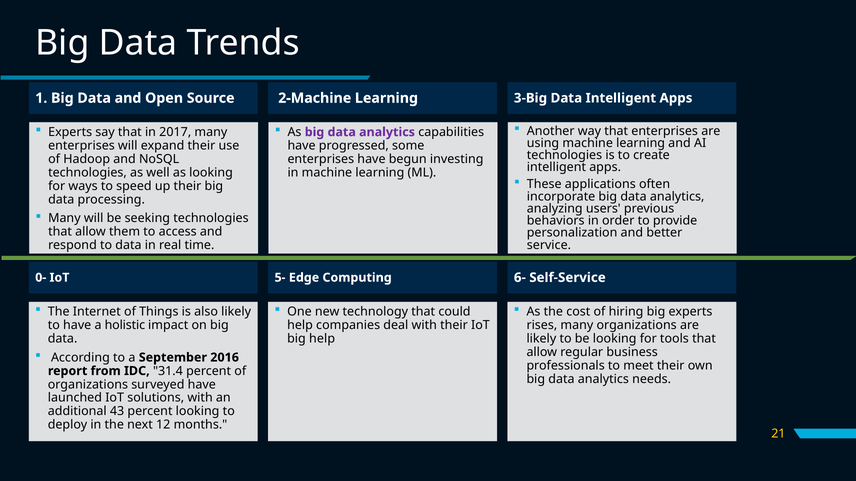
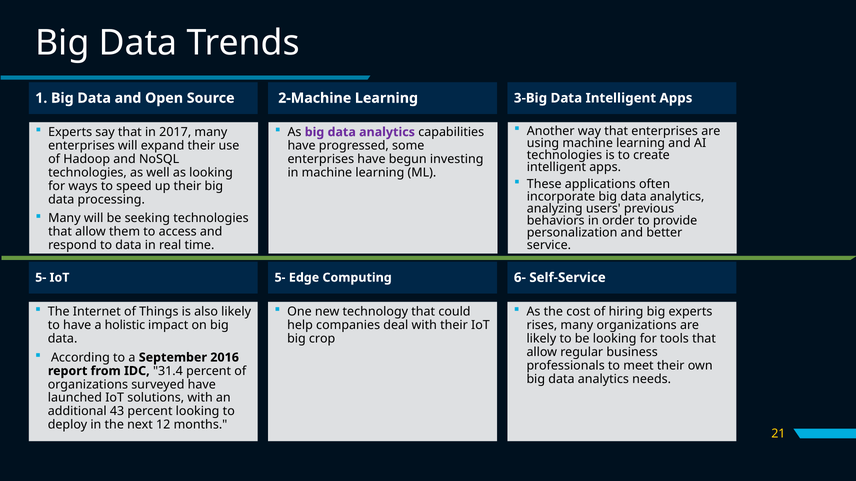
0-: 0- -> 5- (41, 278)
big help: help -> crop (322, 339)
